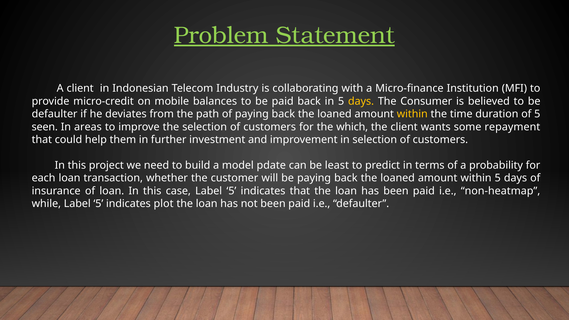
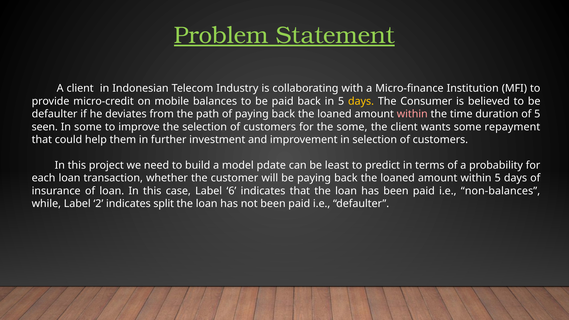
within colour: yellow -> pink (412, 114)
In areas: areas -> some (88, 127)
the which: which -> some (352, 127)
case Label 5: 5 -> 6 (231, 191)
non-heatmap: non-heatmap -> non-balances (501, 191)
while Label 5: 5 -> 2 (98, 204)
plot: plot -> split (164, 204)
